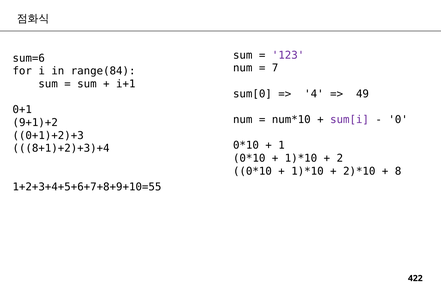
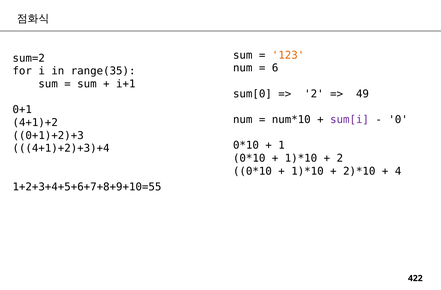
123 colour: purple -> orange (288, 55)
sum=6: sum=6 -> sum=2 (29, 58)
7: 7 -> 6 (275, 68)
range(84: range(84 -> range(35 (103, 71)
4: 4 -> 2 (314, 94)
9+1)+2: 9+1)+2 -> 4+1)+2 (35, 122)
8+1)+2)+3)+4: 8+1)+2)+3)+4 -> 4+1)+2)+3)+4 (61, 148)
8: 8 -> 4 (398, 171)
